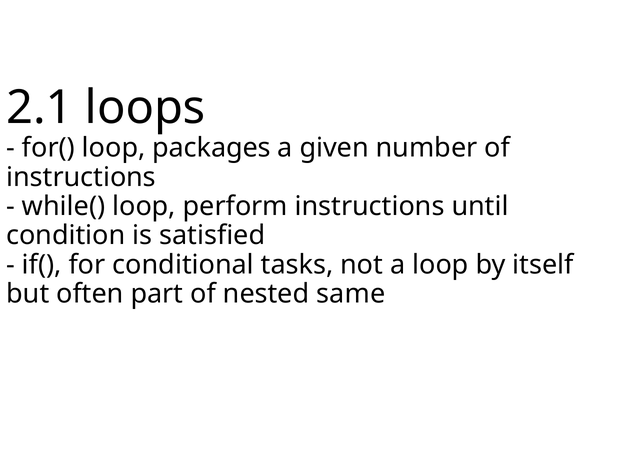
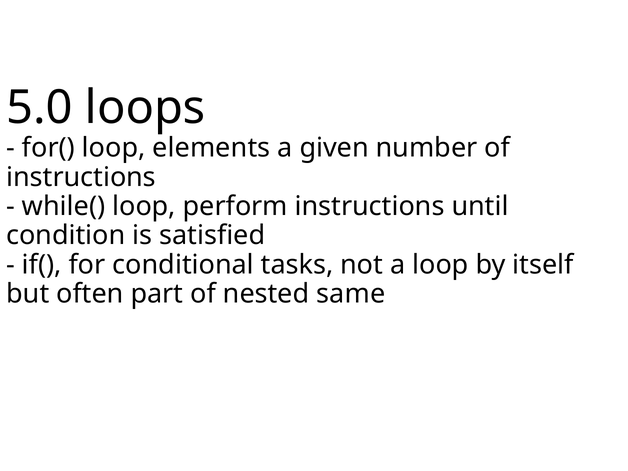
2.1: 2.1 -> 5.0 (40, 108)
packages: packages -> elements (211, 148)
